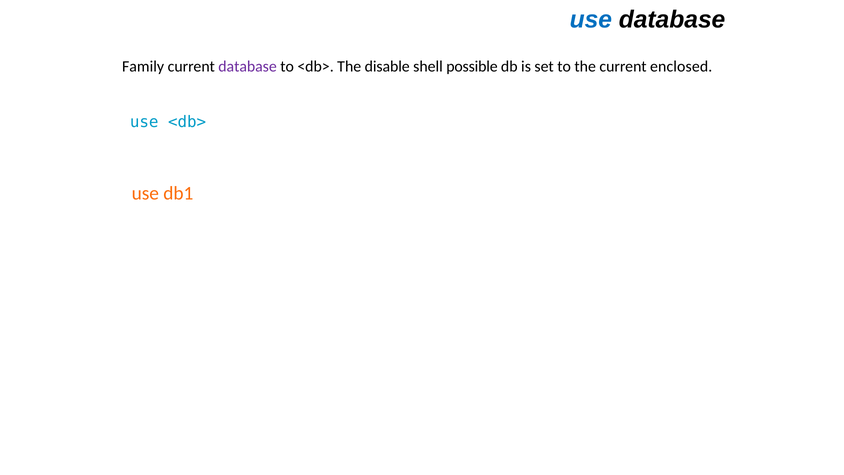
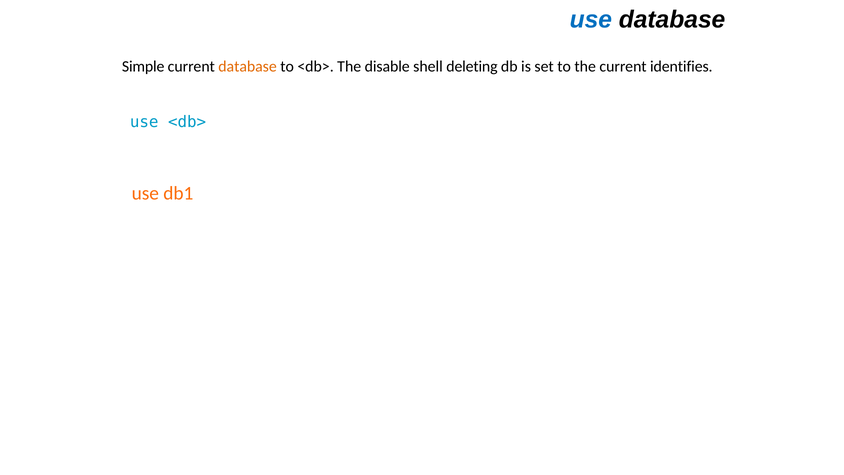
Family: Family -> Simple (143, 66)
database colour: purple -> orange (248, 66)
possible: possible -> deleting (472, 66)
enclosed: enclosed -> identifies (681, 66)
